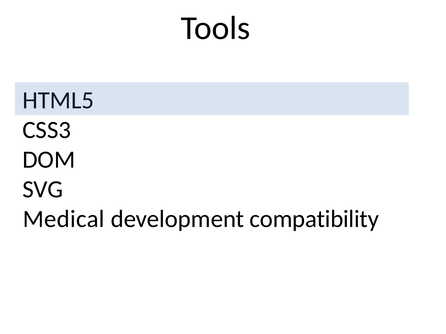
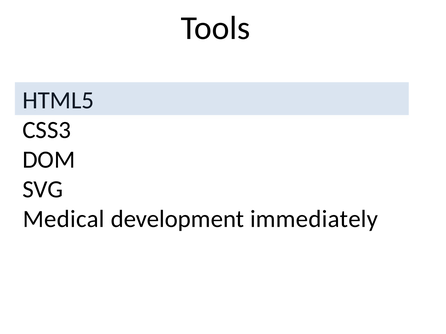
compatibility: compatibility -> immediately (314, 219)
